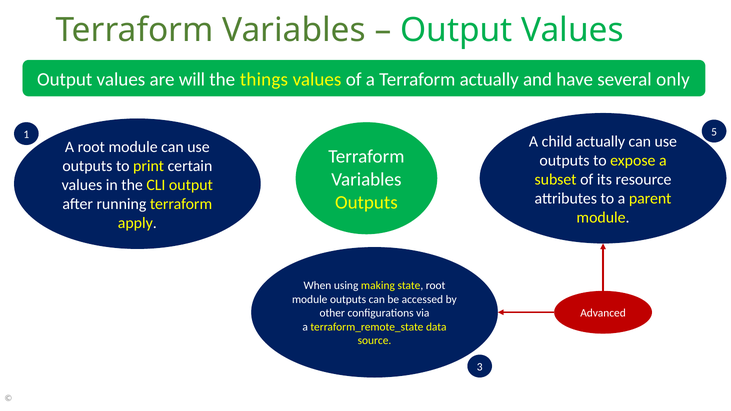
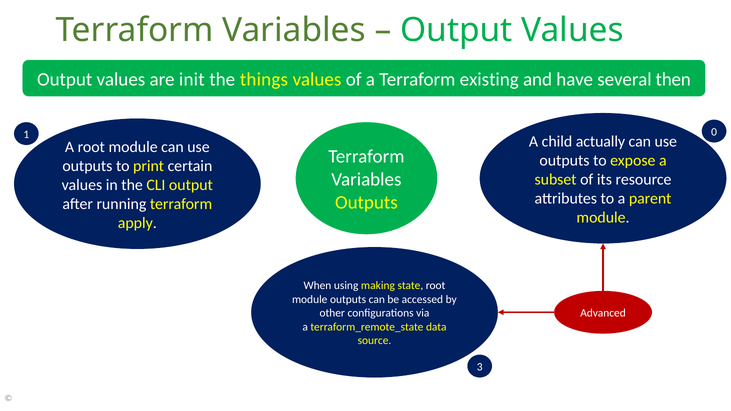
will: will -> init (192, 80)
Terraform actually: actually -> existing (489, 80)
only: only -> then (673, 80)
5: 5 -> 0 (714, 132)
